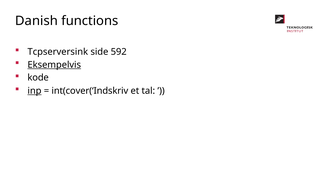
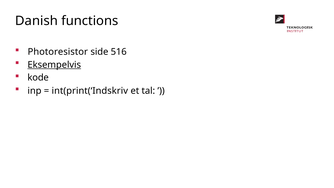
Tcpserversink: Tcpserversink -> Photoresistor (58, 52)
592: 592 -> 516 (119, 52)
inp underline: present -> none (34, 91)
int(cover(‘Indskriv: int(cover(‘Indskriv -> int(print(‘Indskriv (90, 91)
